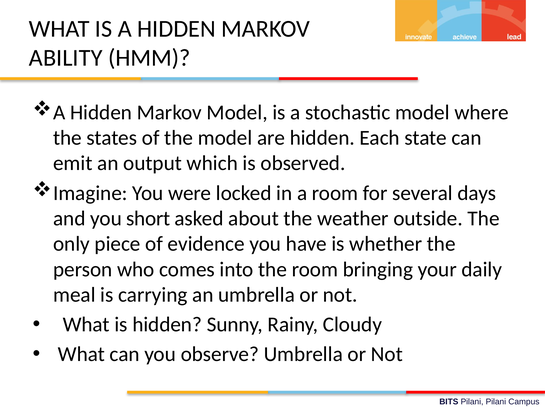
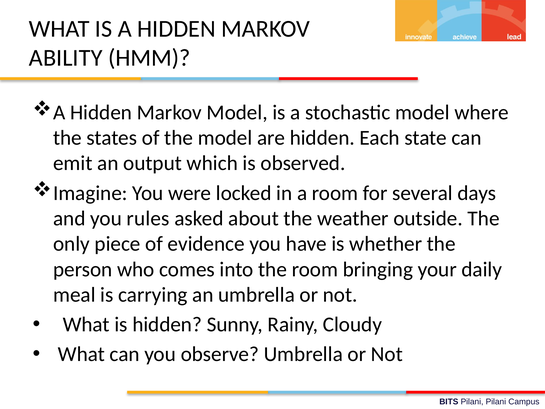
short: short -> rules (148, 218)
